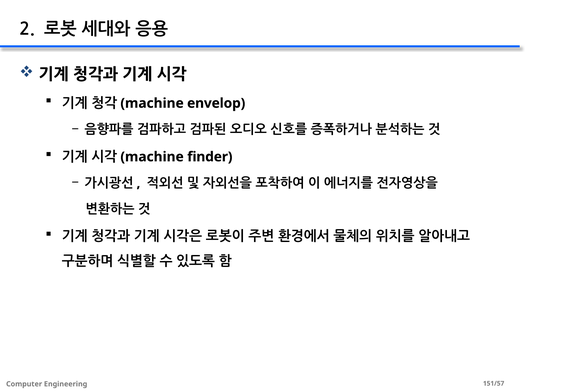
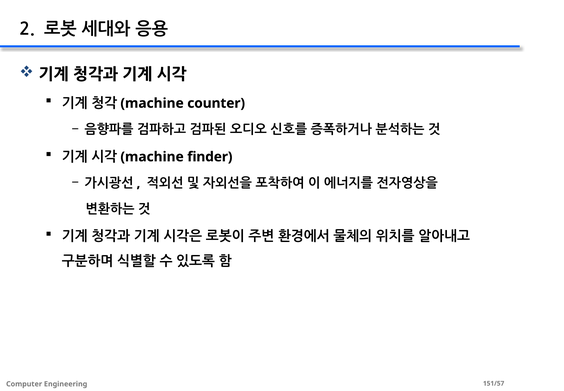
envelop: envelop -> counter (216, 103)
